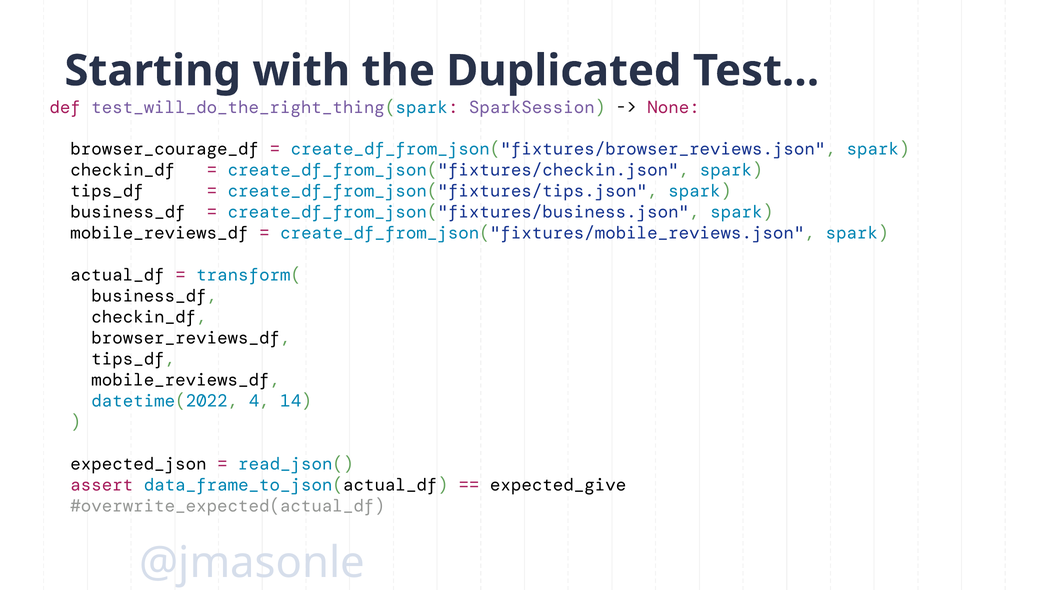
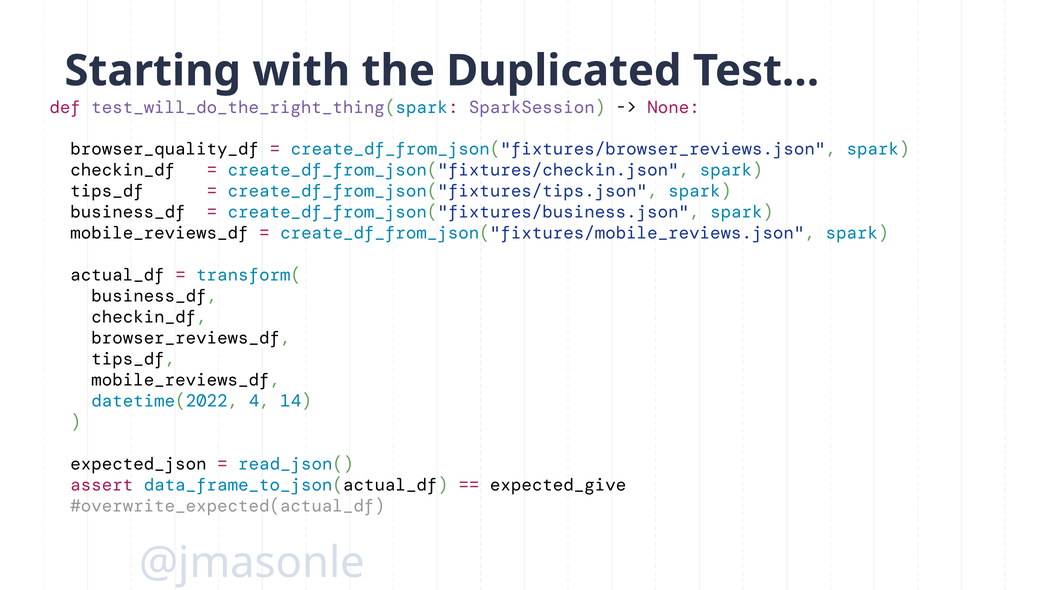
browser_courage_df: browser_courage_df -> browser_quality_df (165, 149)
